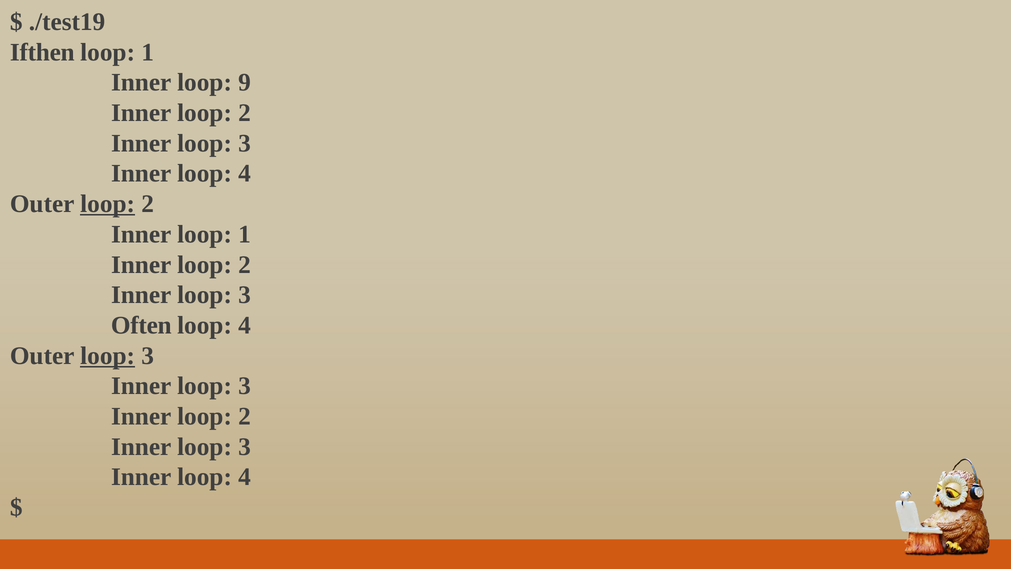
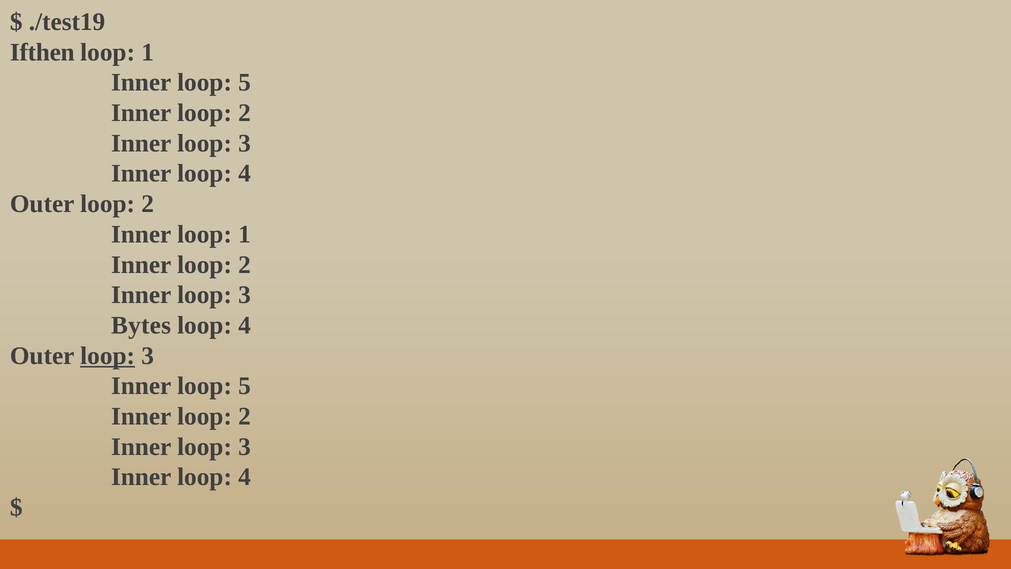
9: 9 -> 5 (244, 83)
loop underline: present -> none (108, 204)
Often: Often -> Bytes (141, 325)
3: 3 -> 5 (244, 386)
